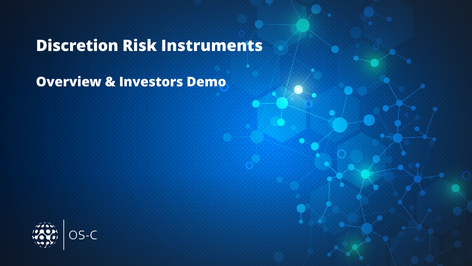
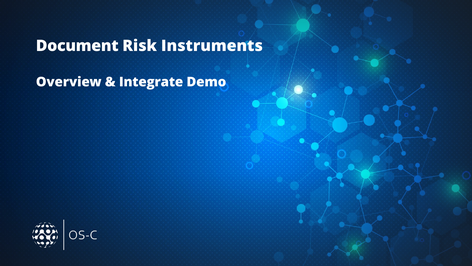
Discretion: Discretion -> Document (77, 46)
Investors: Investors -> Integrate (151, 82)
